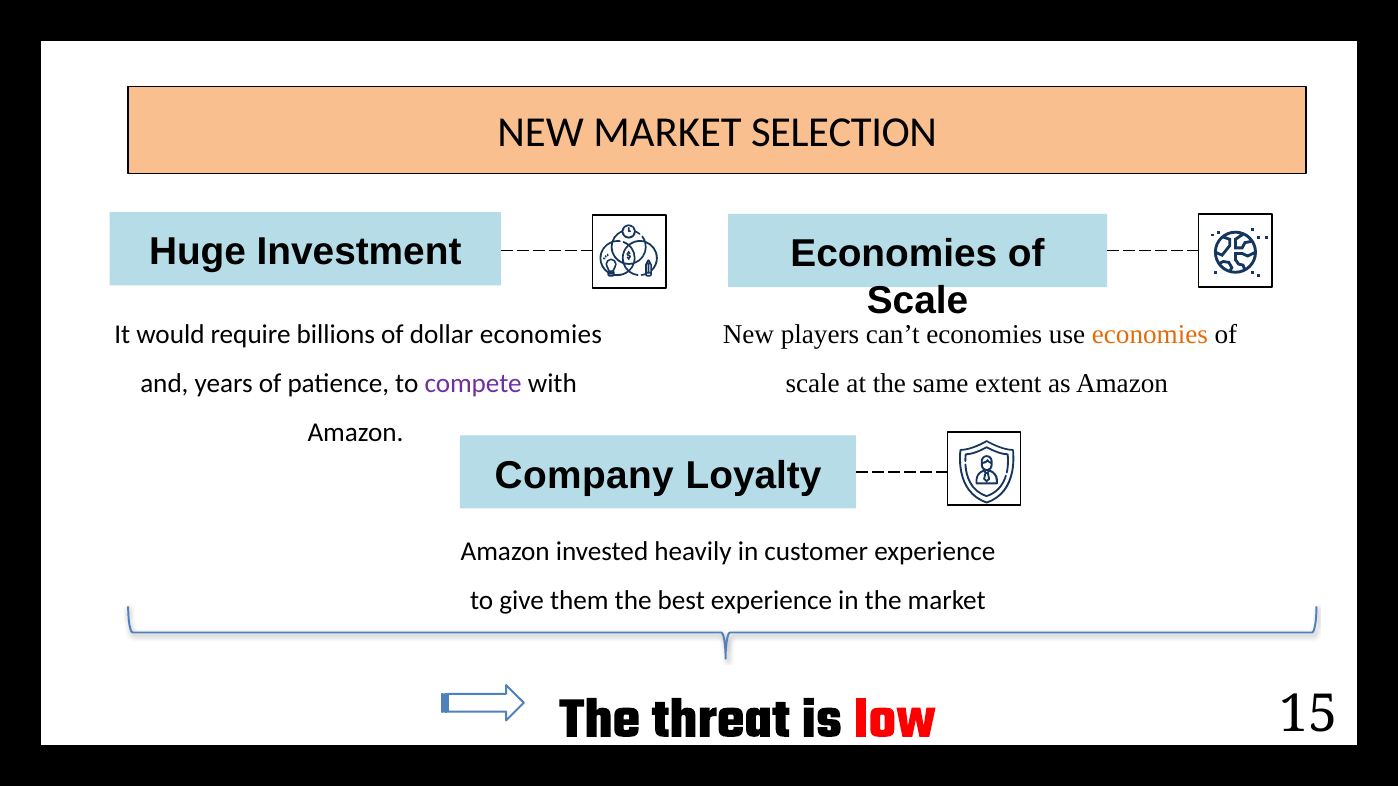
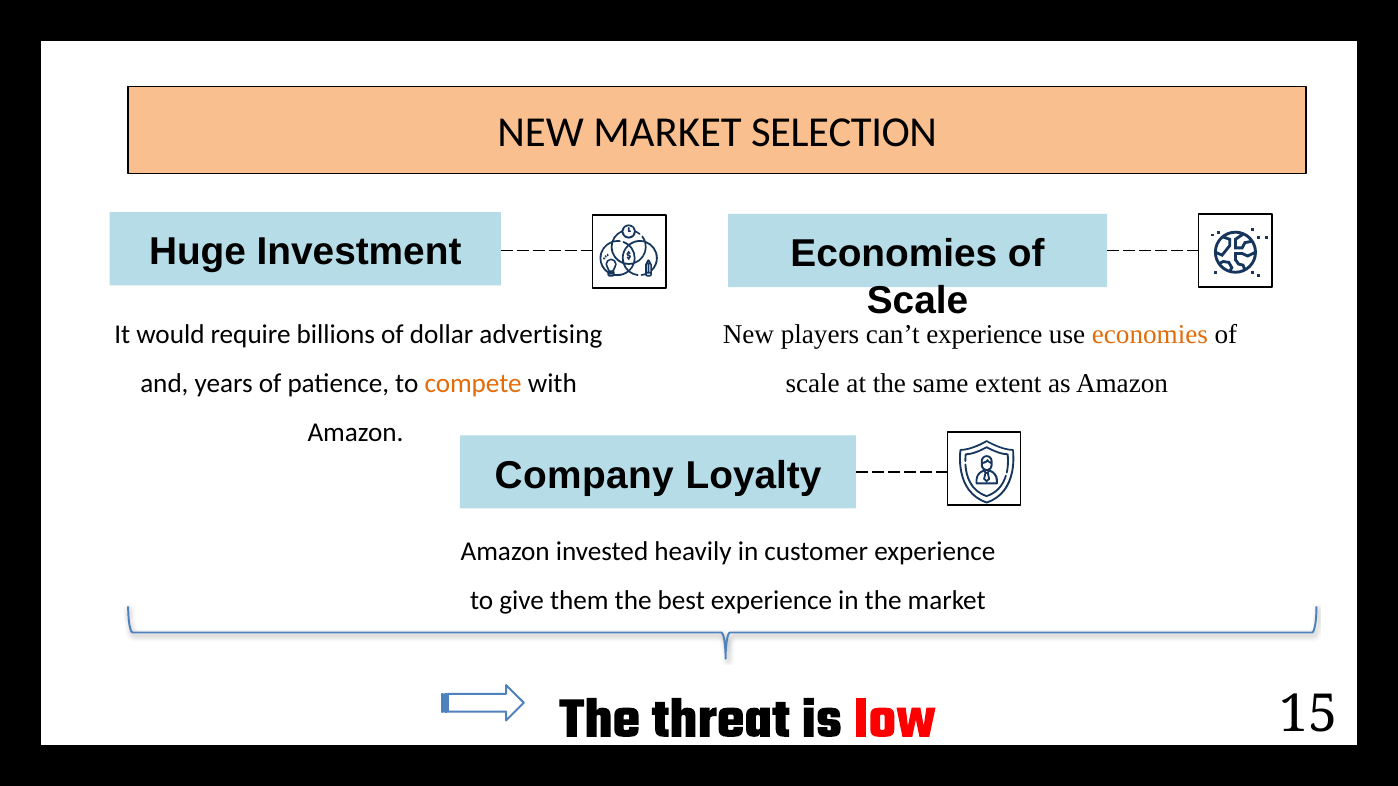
can’t economies: economies -> experience (984, 335)
dollar economies: economies -> advertising (541, 334)
compete colour: purple -> orange (473, 383)
